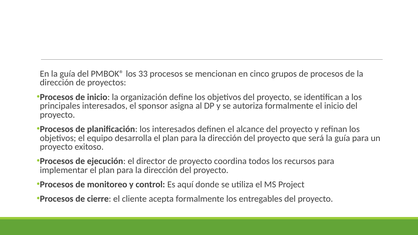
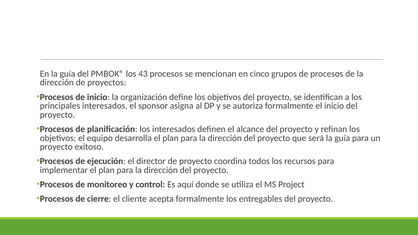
33: 33 -> 43 (143, 74)
